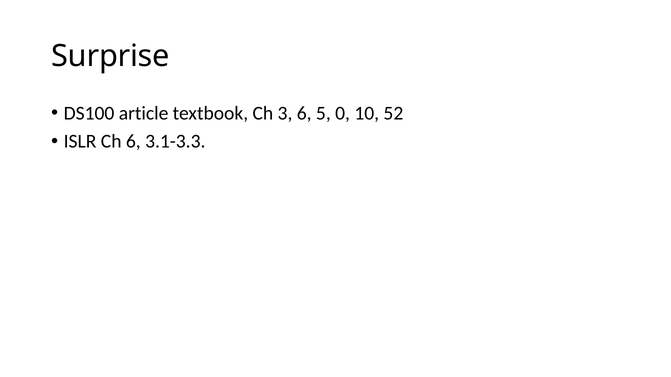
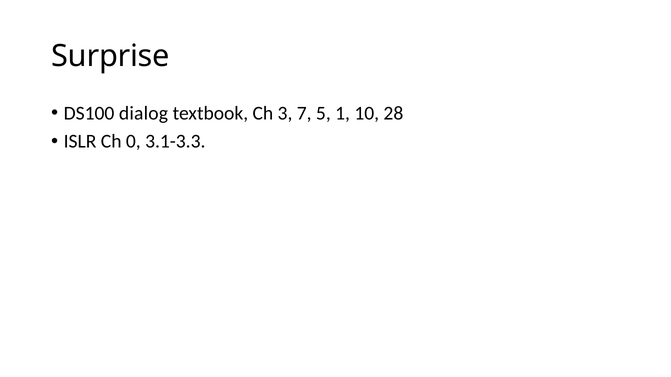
article: article -> dialog (143, 113)
3 6: 6 -> 7 (304, 113)
0: 0 -> 1 (343, 113)
52: 52 -> 28 (393, 113)
Ch 6: 6 -> 0 (133, 142)
